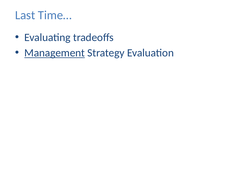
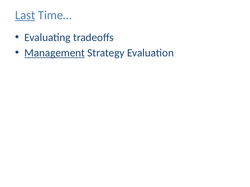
Last underline: none -> present (25, 15)
